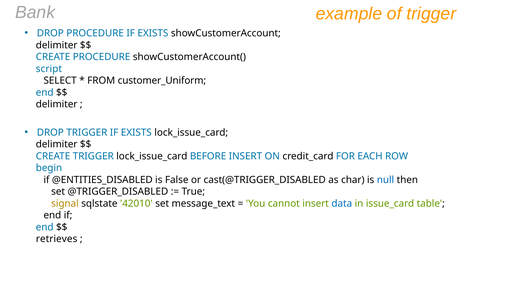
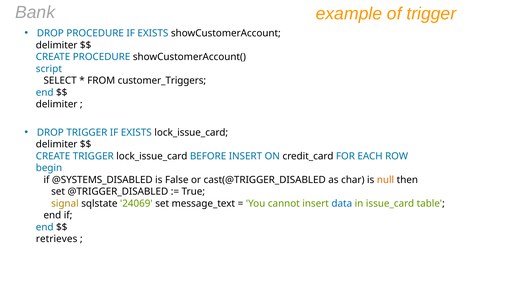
customer_Uniform: customer_Uniform -> customer_Triggers (162, 81)
@ENTITIES_DISABLED: @ENTITIES_DISABLED -> @SYSTEMS_DISABLED (102, 180)
null colour: blue -> orange (385, 180)
42010: 42010 -> 24069 (136, 203)
